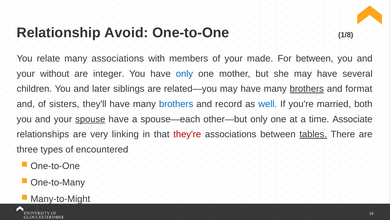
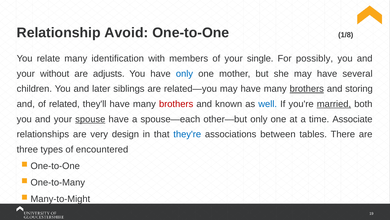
many associations: associations -> identification (118, 58)
made: made -> single (260, 58)
For between: between -> possibly (315, 58)
integer: integer -> adjusts (109, 73)
format: format -> storing (359, 89)
sisters: sisters -> related (64, 104)
brothers colour: blue -> red (176, 104)
record: record -> known (229, 104)
married underline: none -> present (334, 104)
linking: linking -> design (125, 134)
they're colour: red -> blue (187, 134)
tables underline: present -> none (313, 134)
